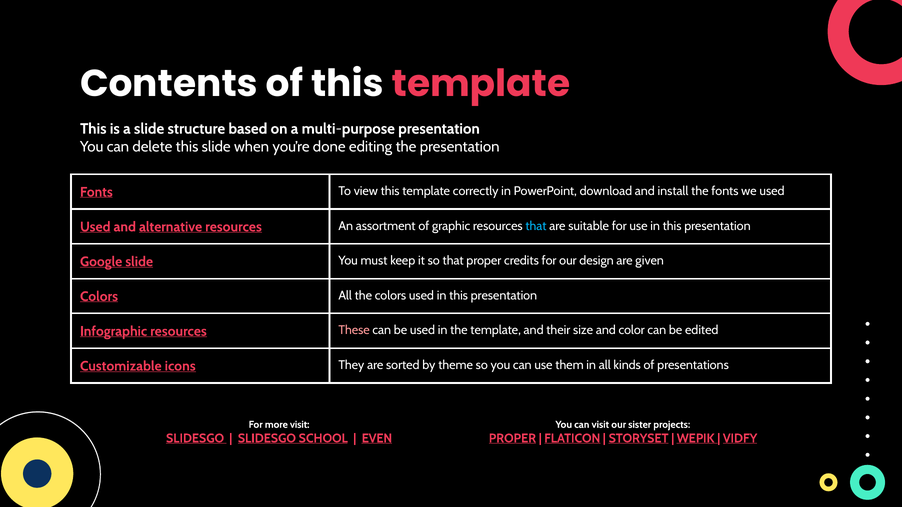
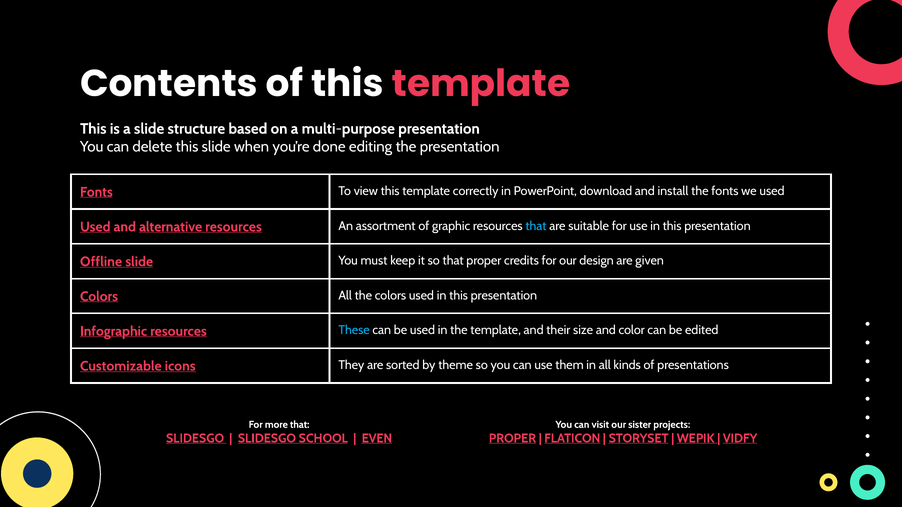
Google: Google -> Offline (101, 262)
These colour: pink -> light blue (354, 331)
more visit: visit -> that (300, 425)
